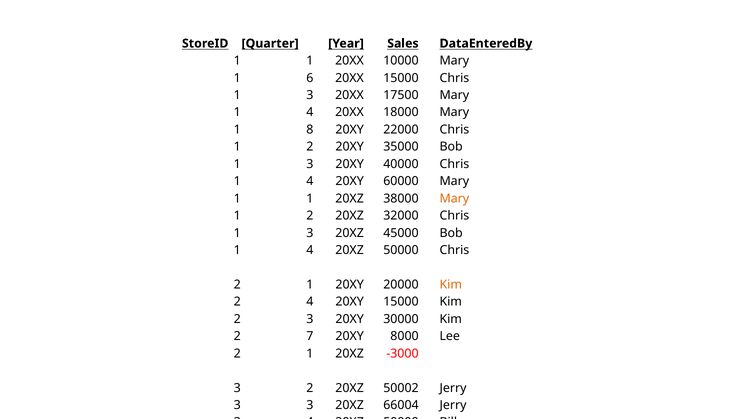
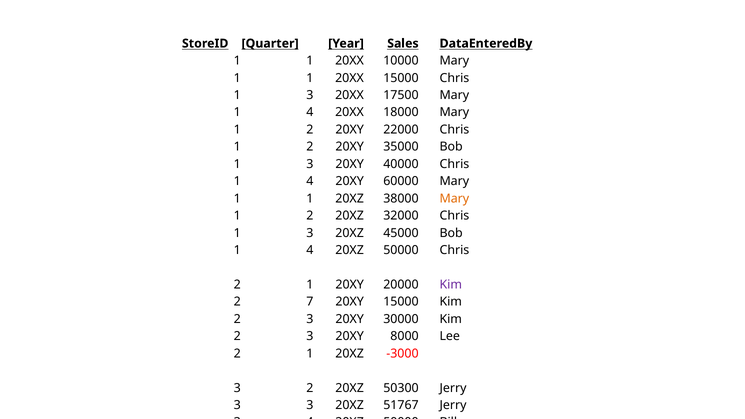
6: 6 -> 1 (310, 78)
8: 8 -> 2 (310, 130)
Kim colour: orange -> purple (451, 285)
2 4: 4 -> 7 (310, 302)
7: 7 -> 3 (310, 336)
50002: 50002 -> 50300 (401, 388)
66004: 66004 -> 51767 (401, 405)
